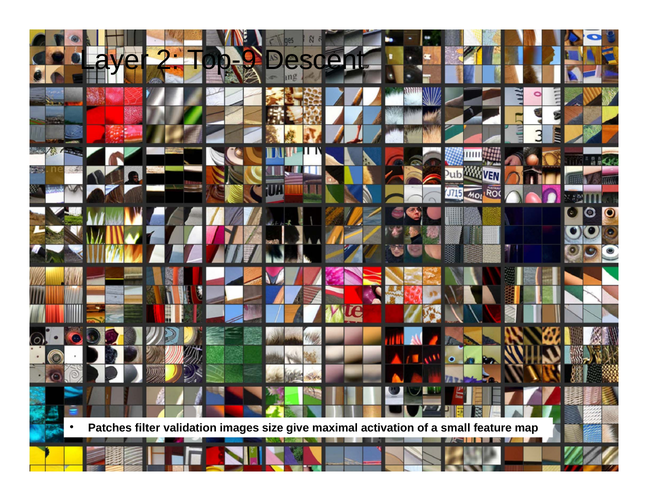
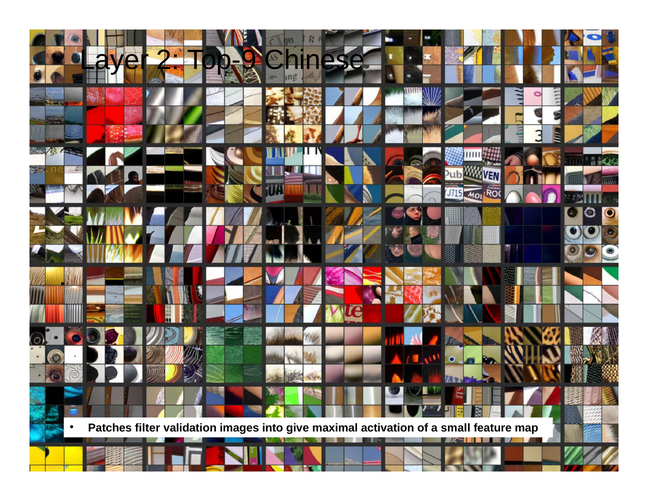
Descent: Descent -> Chinese (315, 60)
size: size -> into (273, 428)
